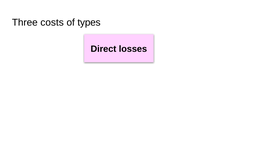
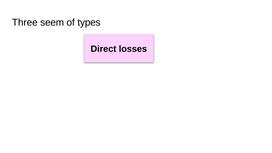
costs: costs -> seem (52, 23)
